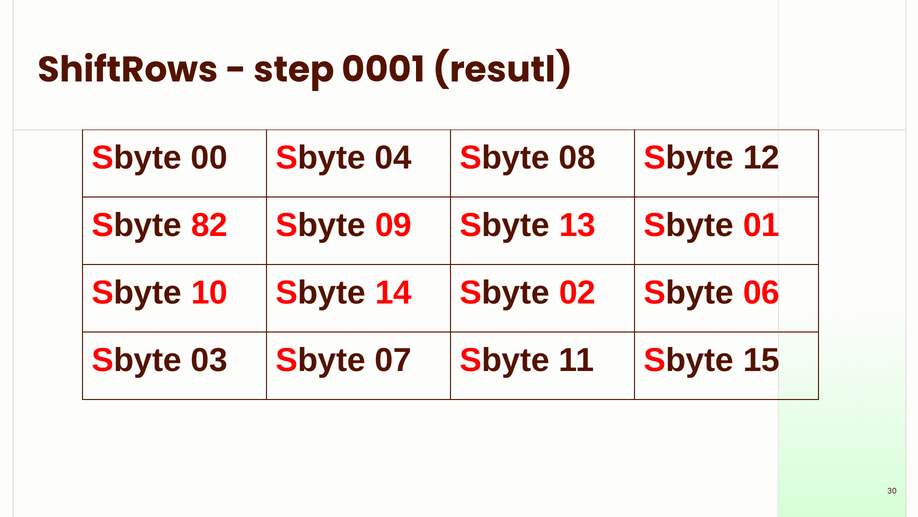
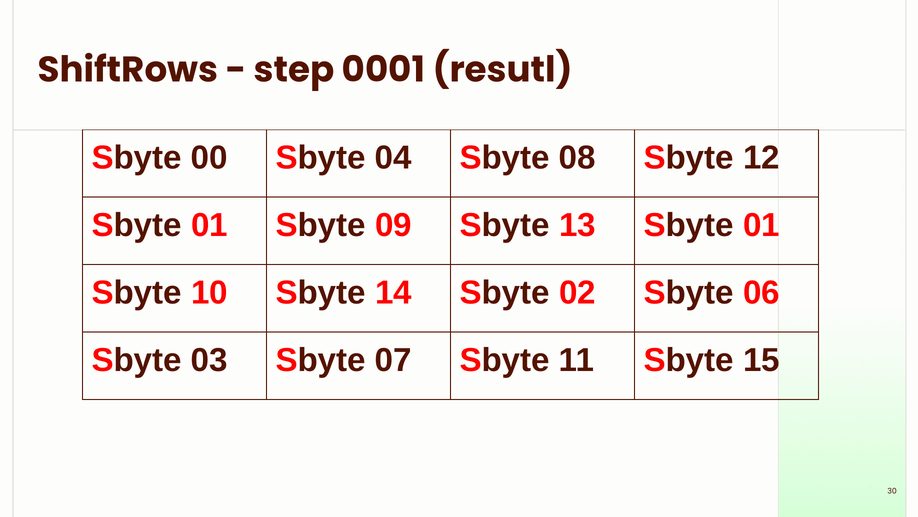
82: 82 -> 01 (209, 225)
